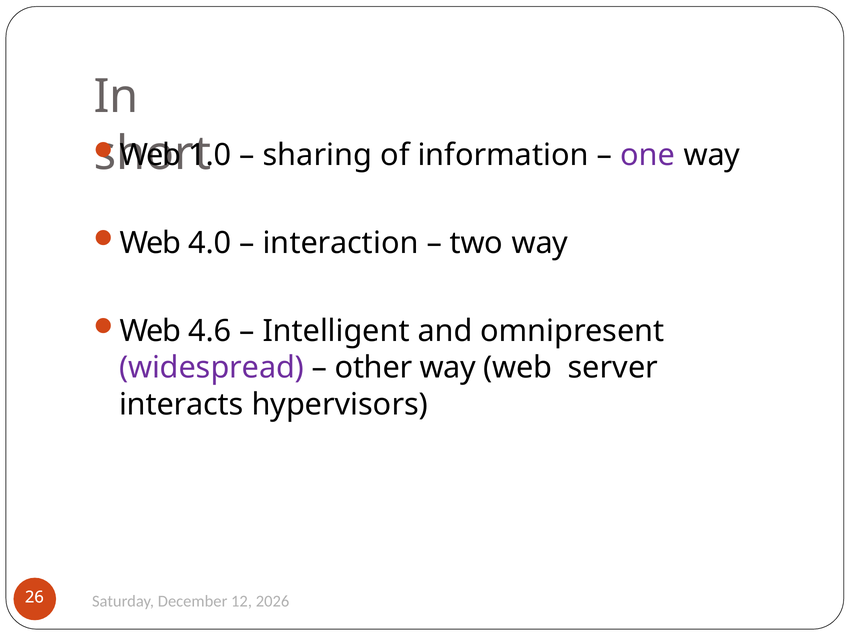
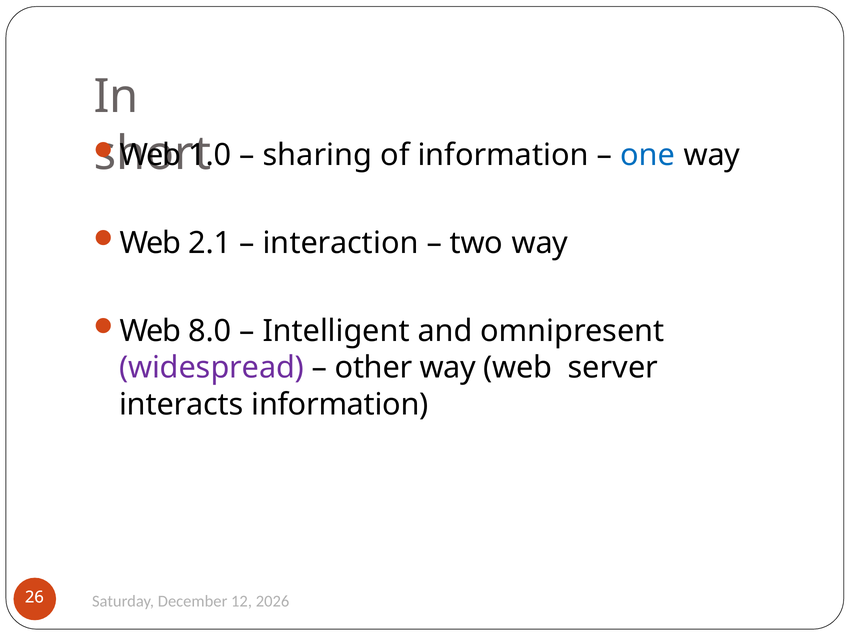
one colour: purple -> blue (648, 155)
4.0: 4.0 -> 2.1 (210, 243)
4.6: 4.6 -> 8.0 (210, 331)
interacts hypervisors: hypervisors -> information (340, 404)
